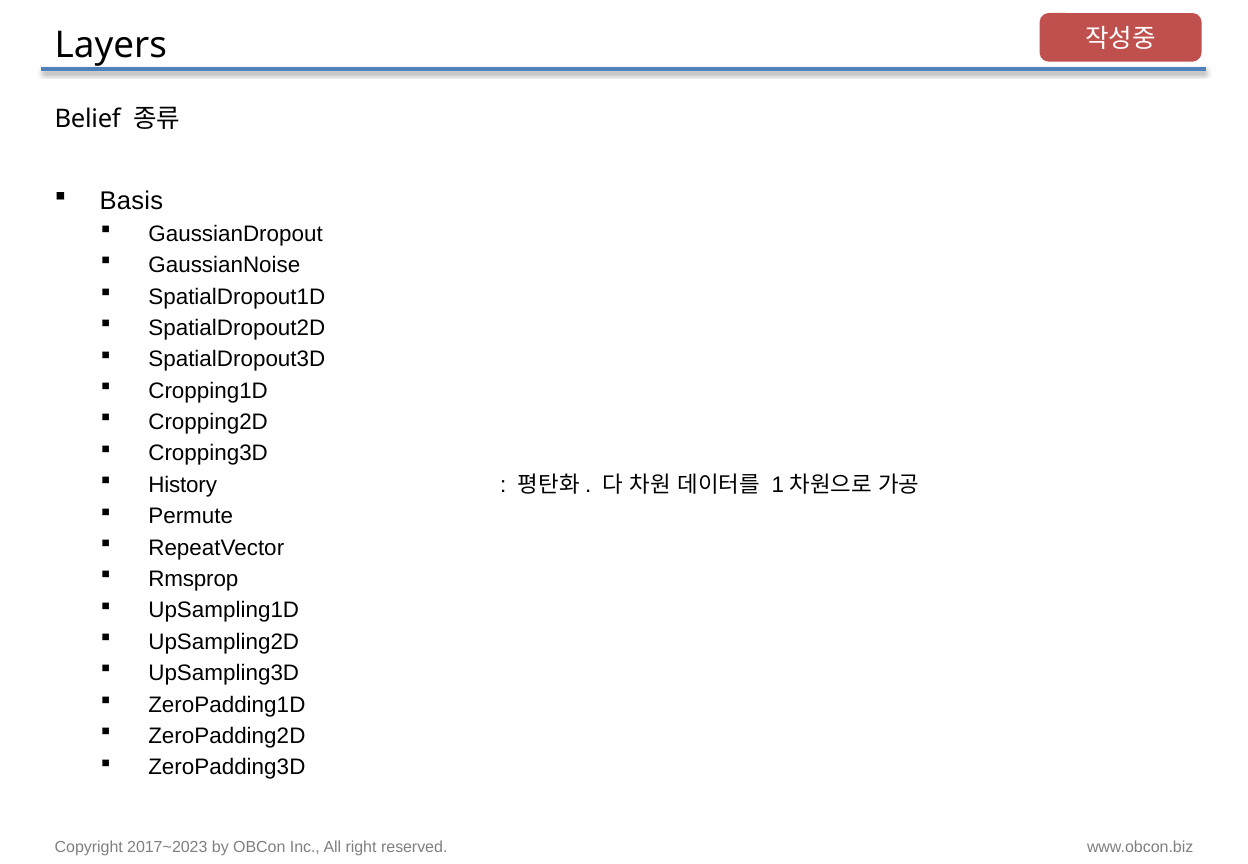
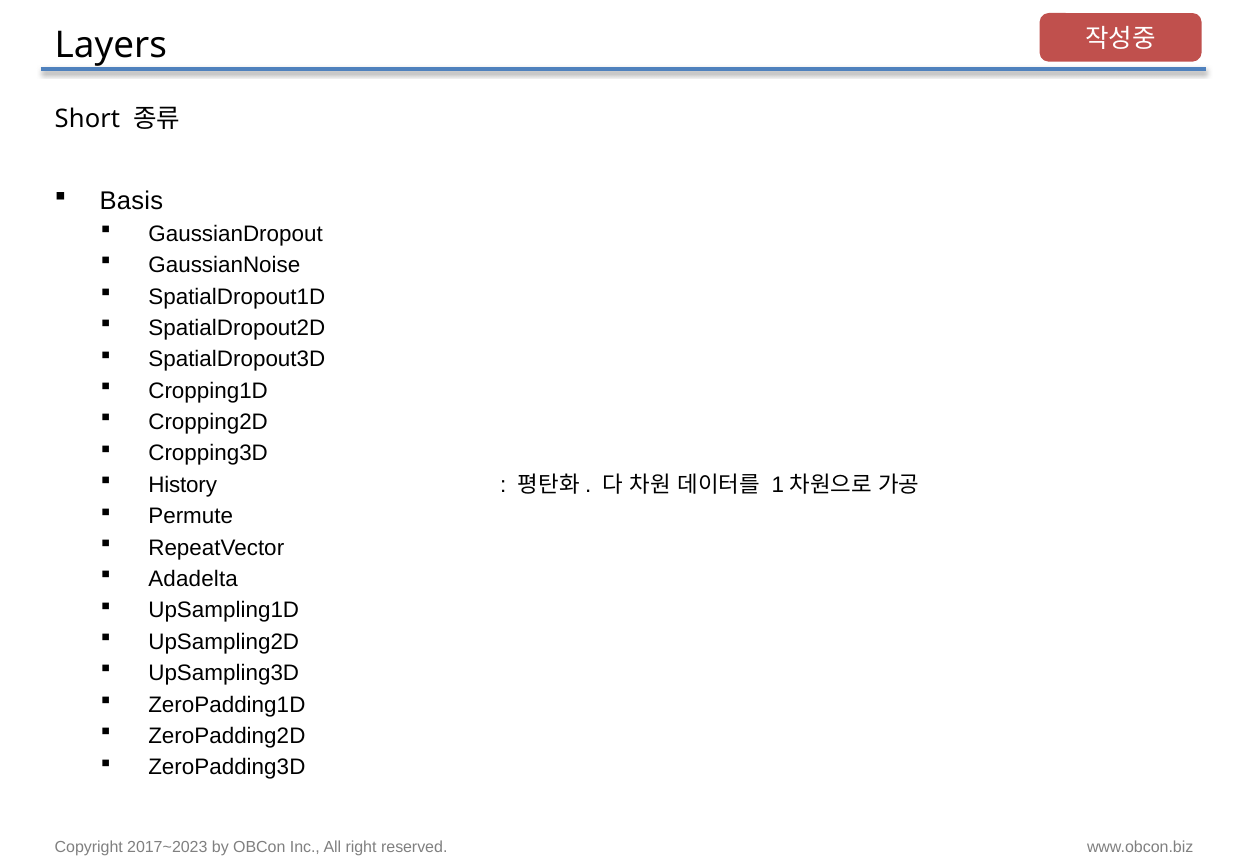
Belief: Belief -> Short (87, 119)
Rmsprop: Rmsprop -> Adadelta (193, 579)
